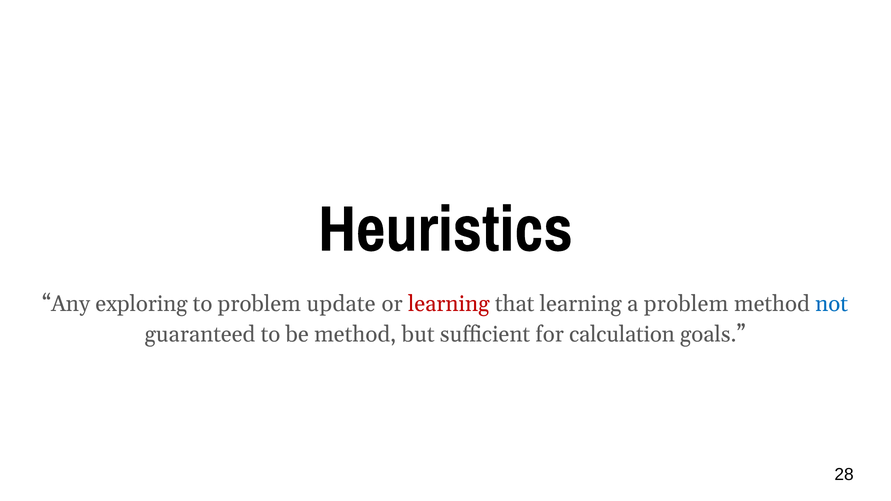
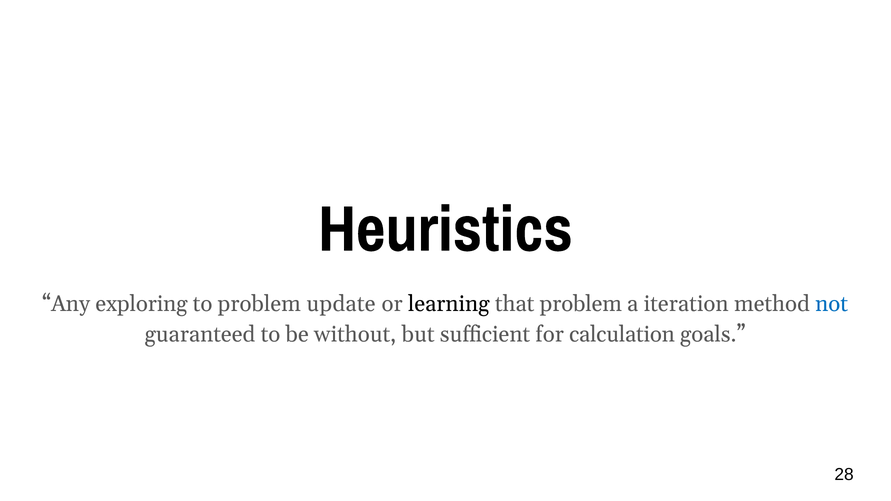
learning colour: red -> black (449, 304)
that learning: learning -> problem (581, 304)
a problem: problem -> iteration (686, 304)
be method: method -> without (355, 335)
